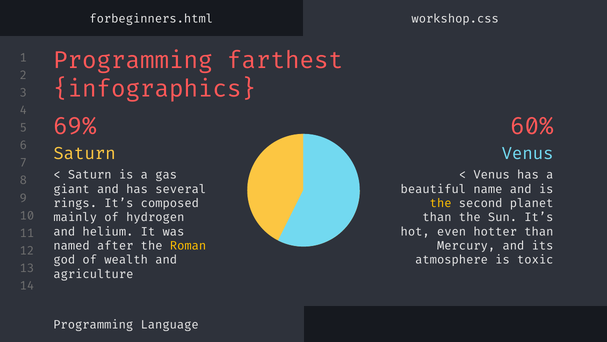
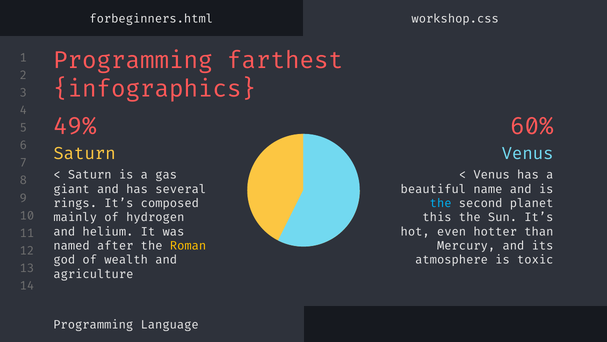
69%: 69% -> 49% (75, 126)
the colour: yellow -> light blue (441, 203)
than: than -> this (437, 217)
